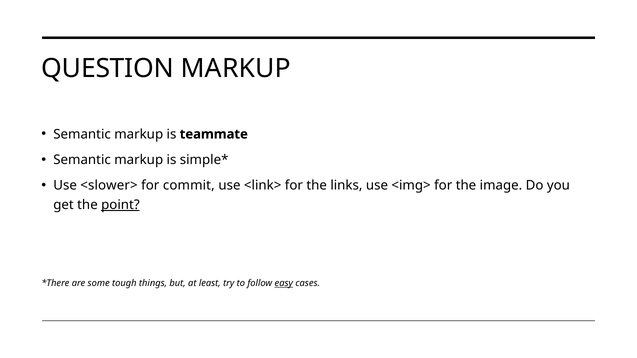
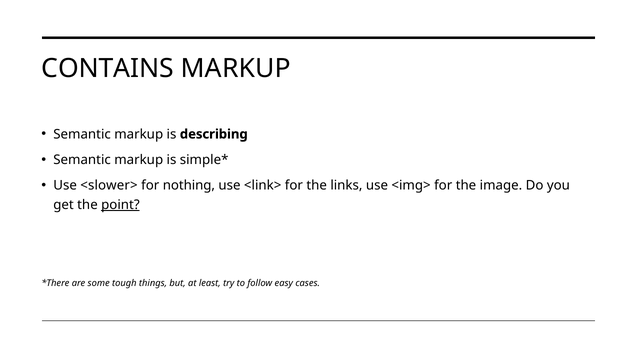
QUESTION: QUESTION -> CONTAINS (107, 68)
teammate: teammate -> describing (214, 134)
commit: commit -> nothing (189, 186)
easy underline: present -> none (284, 283)
